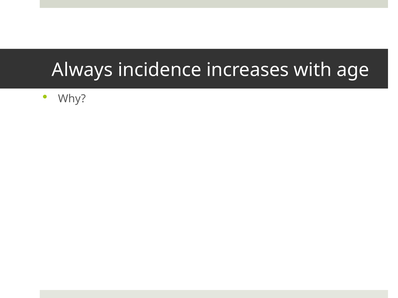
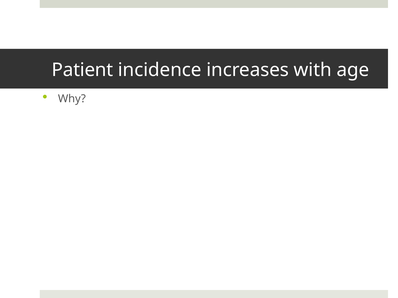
Always: Always -> Patient (82, 70)
